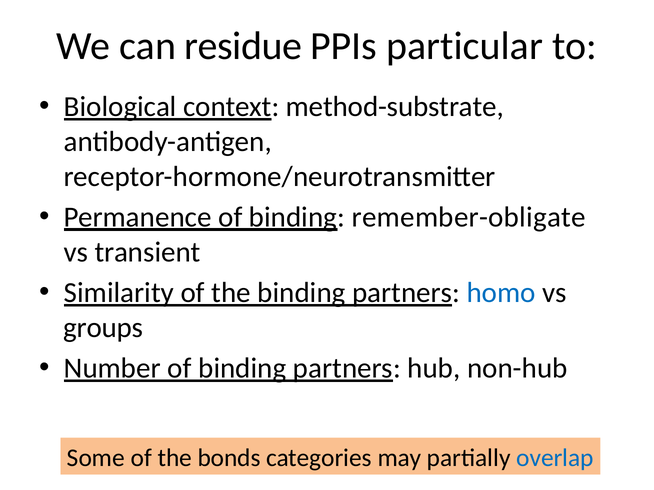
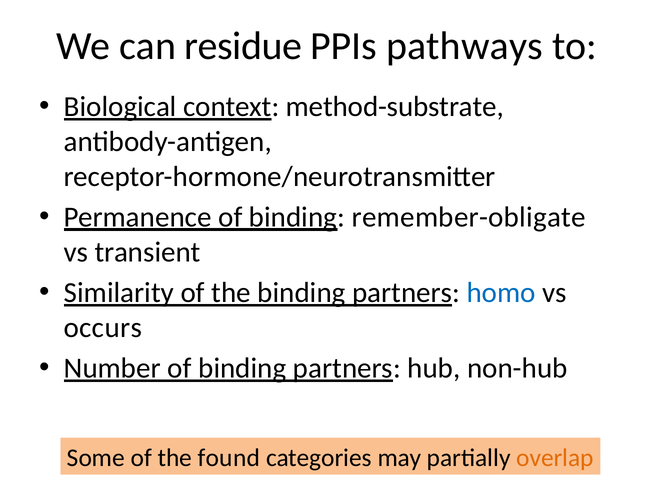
particular: particular -> pathways (464, 46)
groups: groups -> occurs (103, 328)
bonds: bonds -> found (229, 458)
overlap colour: blue -> orange (555, 458)
